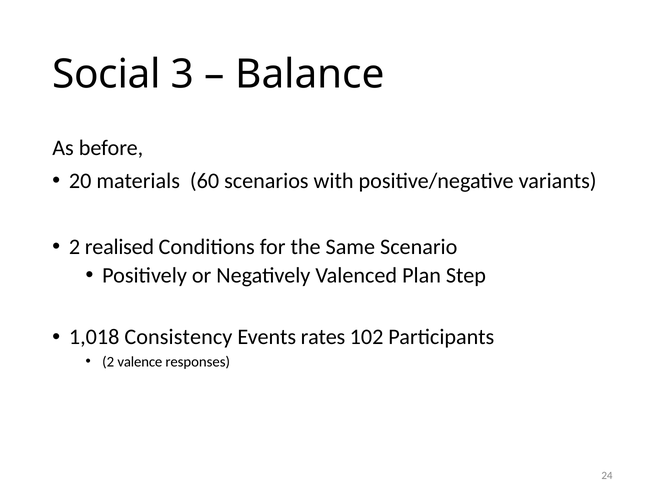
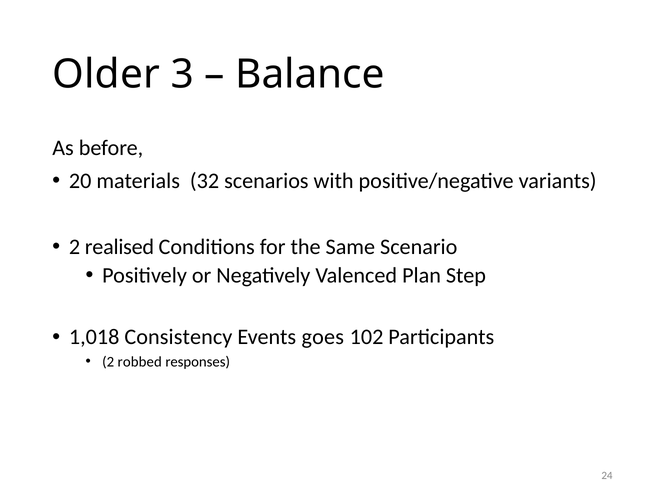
Social: Social -> Older (106, 74)
60: 60 -> 32 (205, 181)
rates: rates -> goes (323, 338)
valence: valence -> robbed (140, 362)
